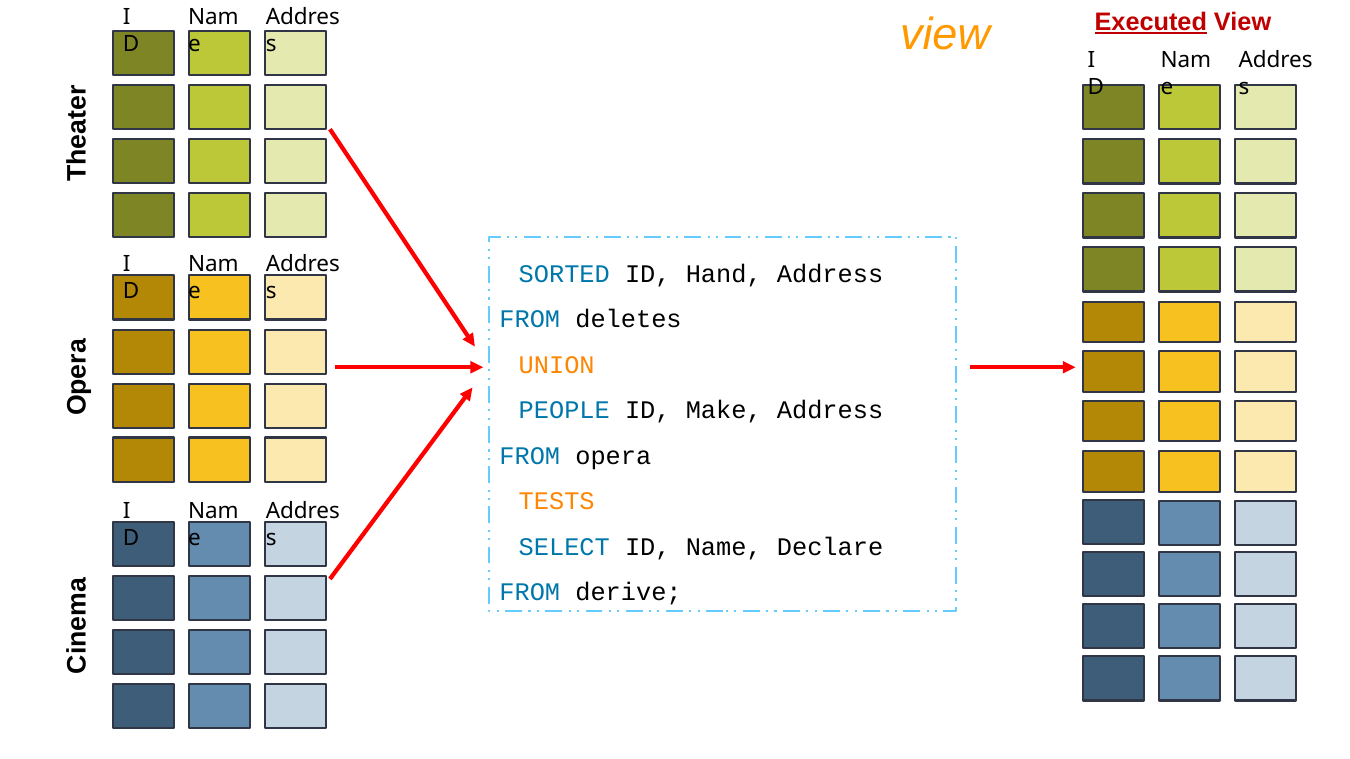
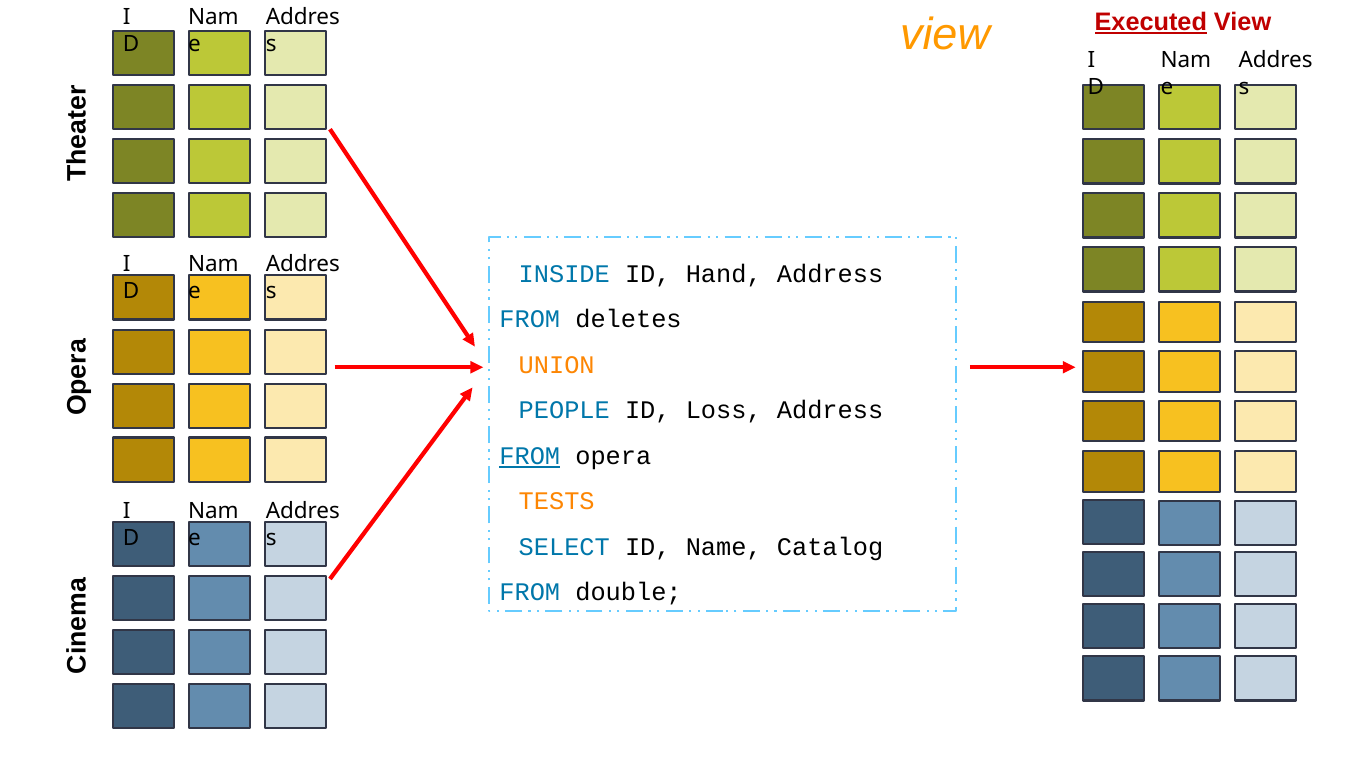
SORTED: SORTED -> INSIDE (564, 274)
Make: Make -> Loss (724, 411)
FROM underline: none -> present (530, 456)
Declare: Declare -> Catalog (830, 547)
derive: derive -> double (628, 593)
